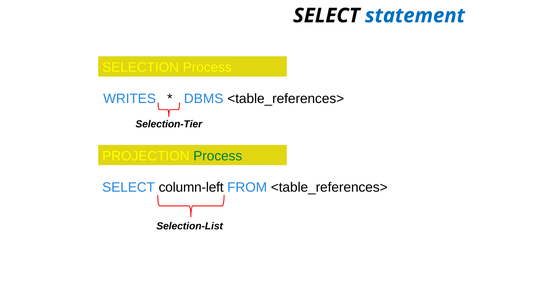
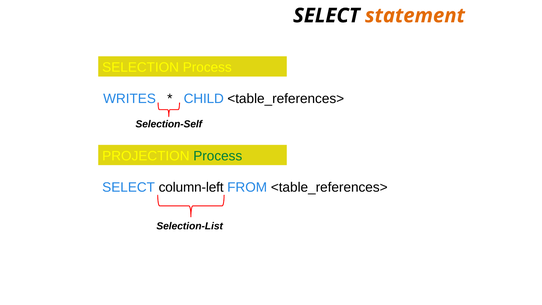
statement colour: blue -> orange (415, 16)
DBMS: DBMS -> CHILD (204, 99)
Selection-Tier: Selection-Tier -> Selection-Self (169, 124)
